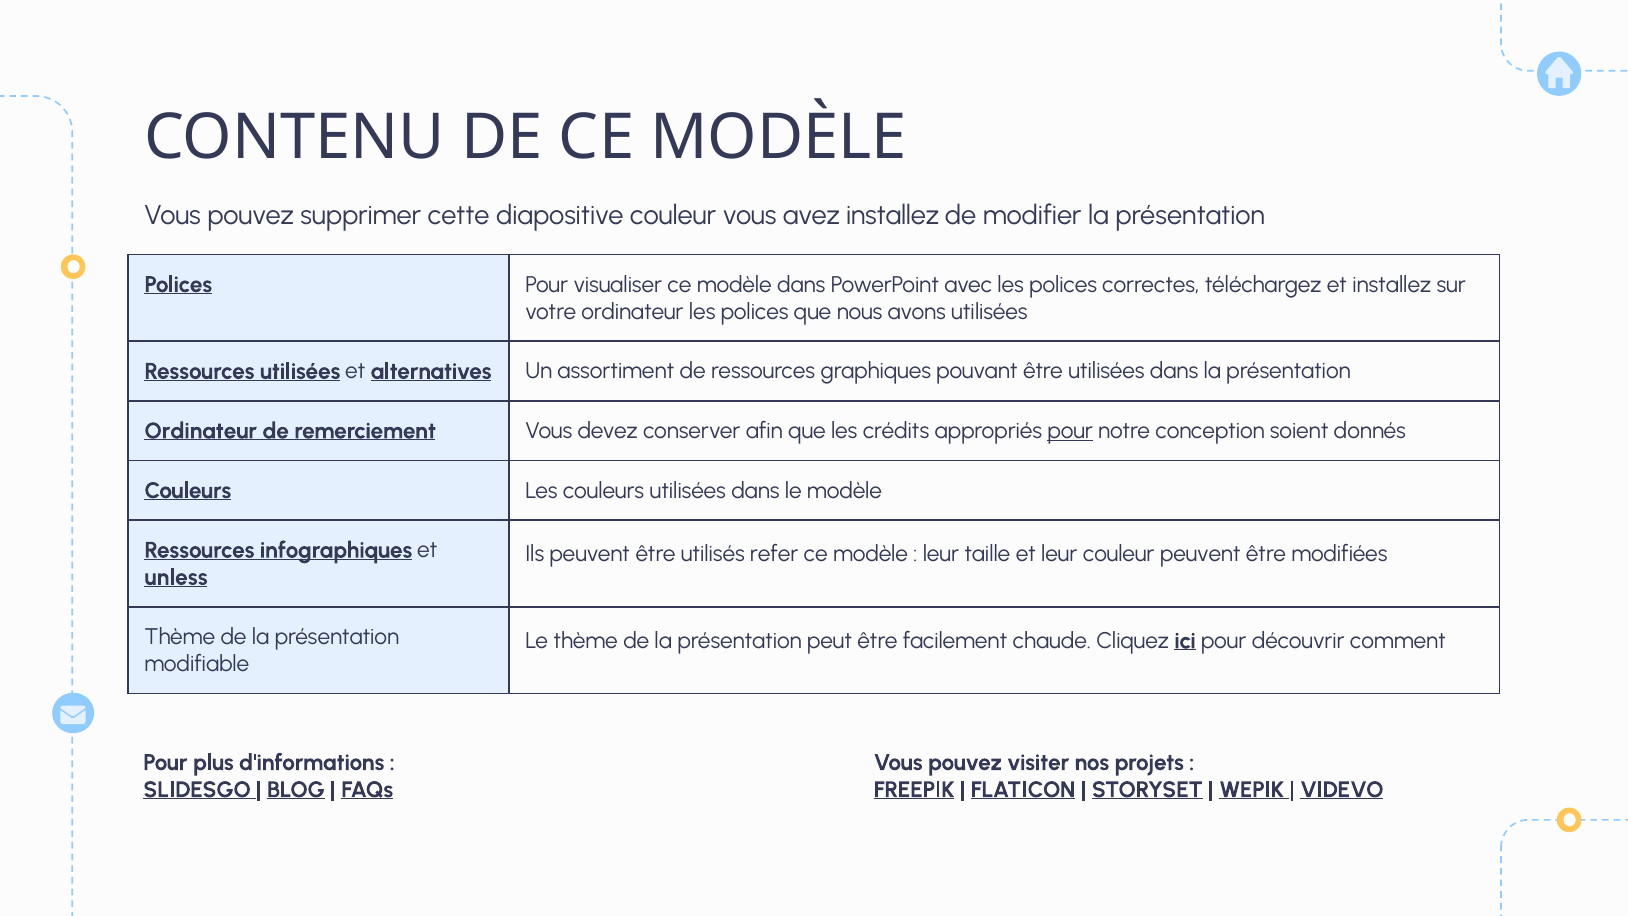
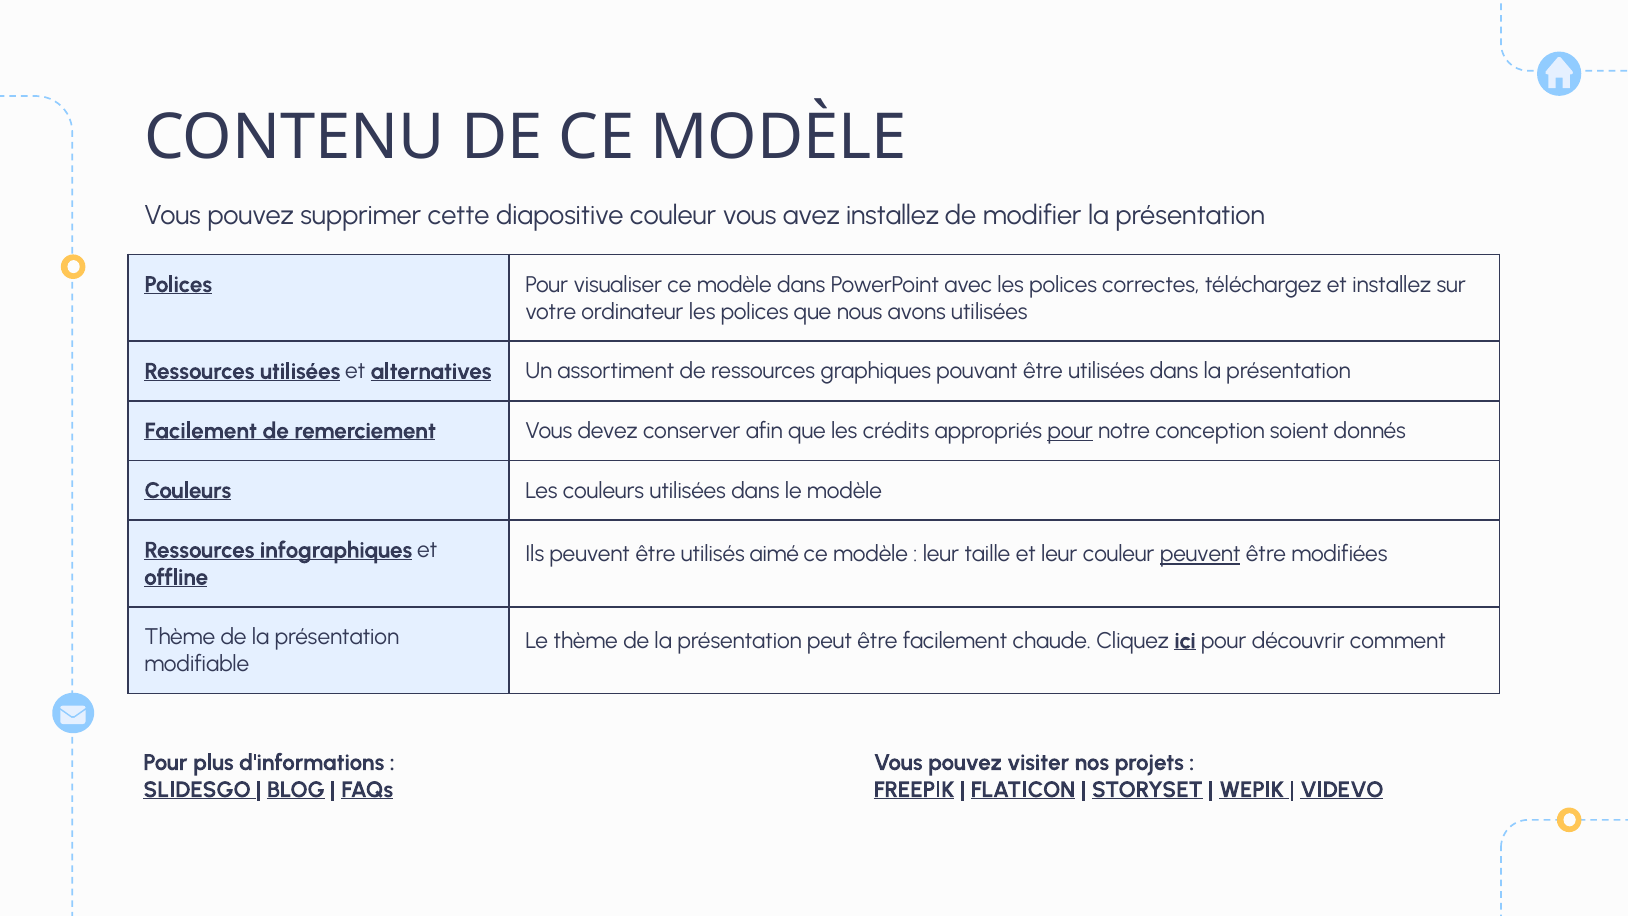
Ordinateur: Ordinateur -> Facilement (201, 431)
refer: refer -> aimé (774, 554)
peuvent underline: none -> present (1200, 554)
unless: unless -> offline (176, 577)
